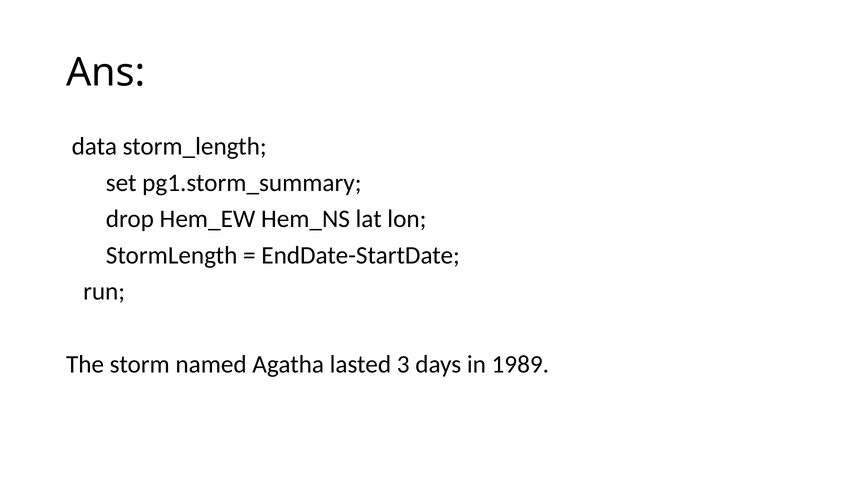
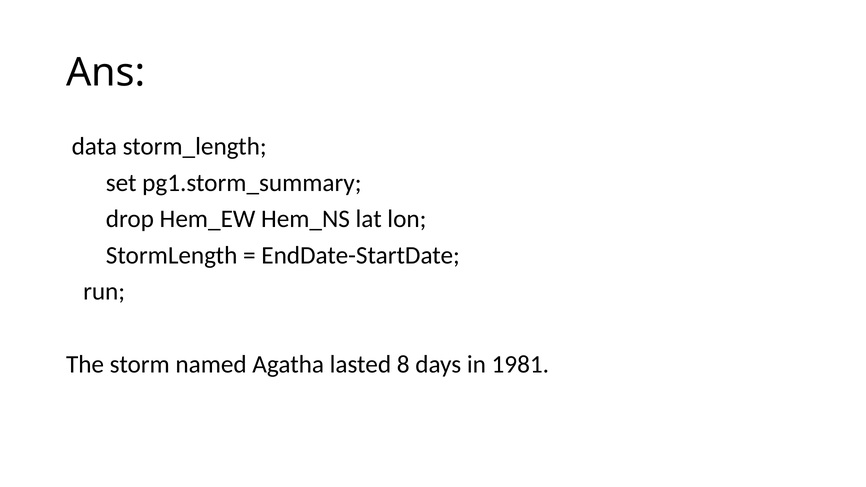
3: 3 -> 8 (403, 364)
1989: 1989 -> 1981 (520, 364)
